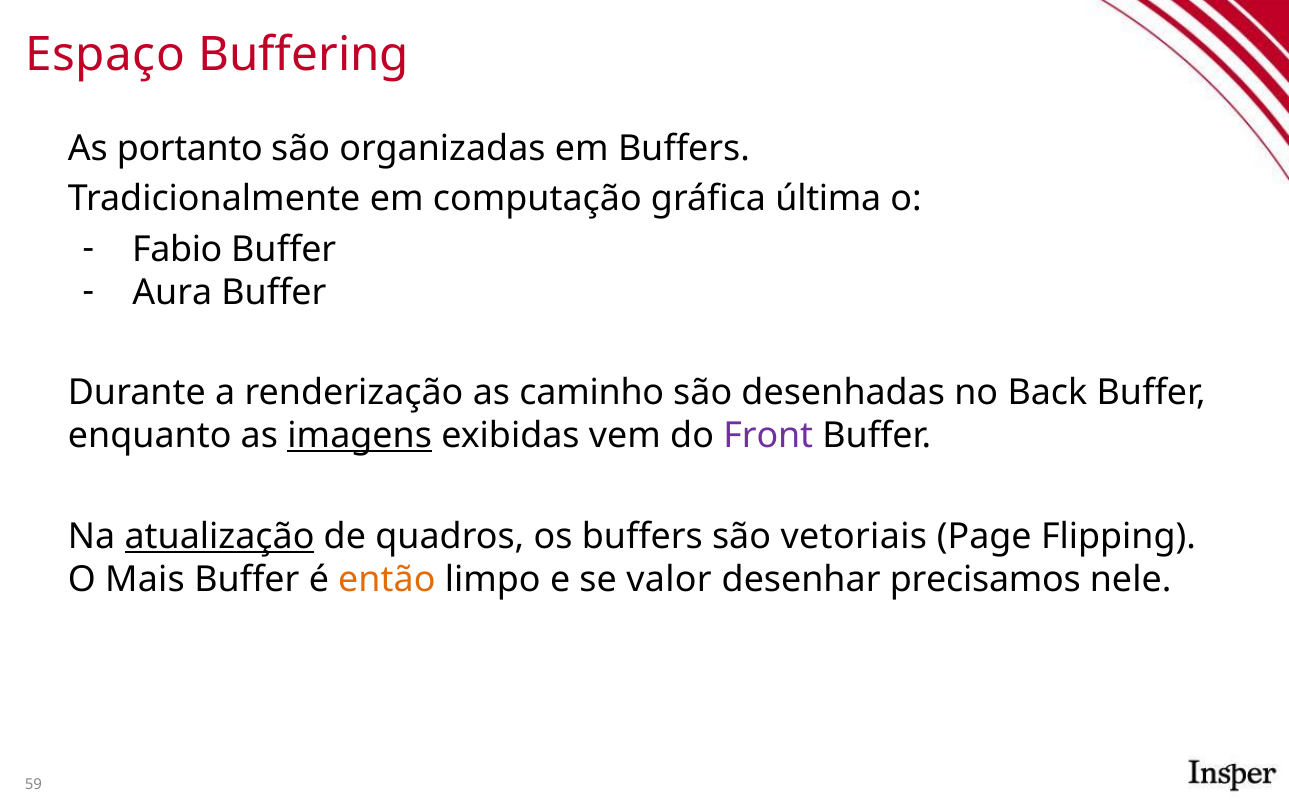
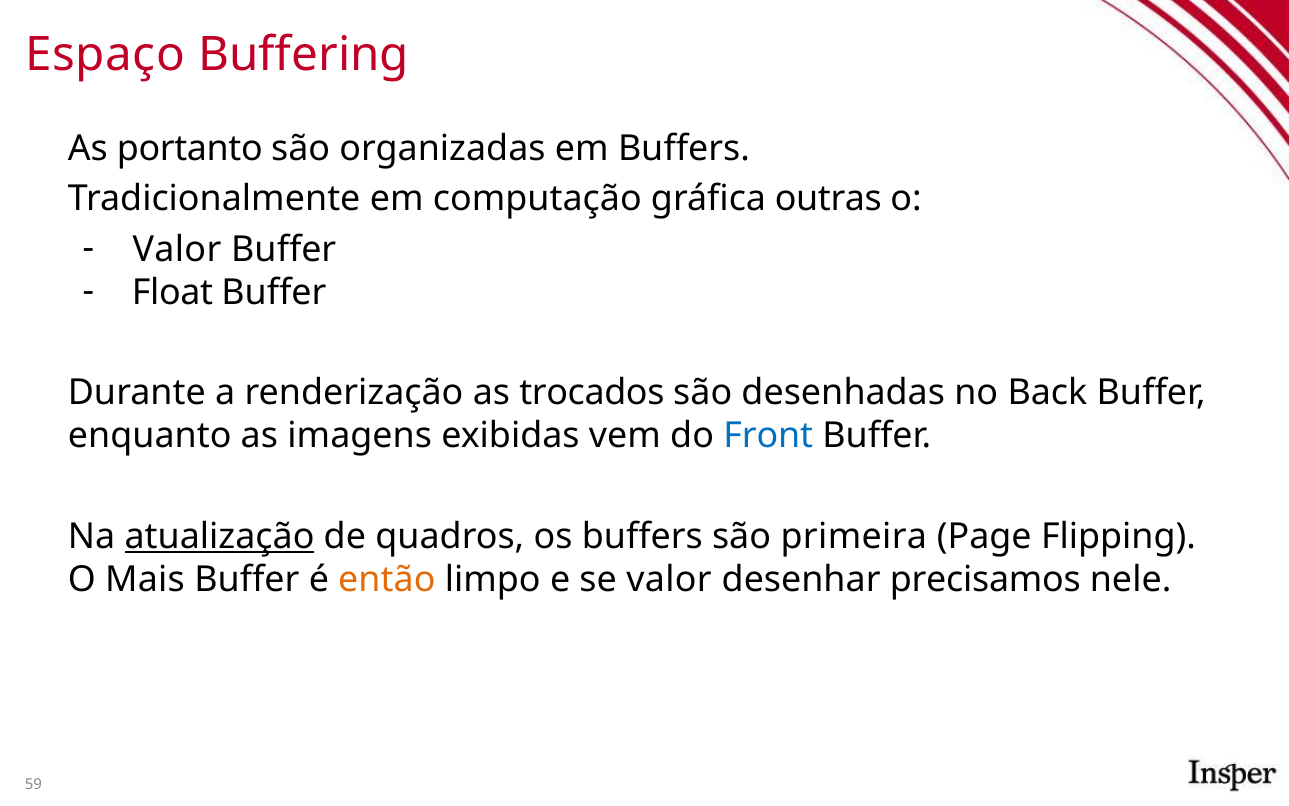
última: última -> outras (828, 199)
Fabio: Fabio -> Valor (177, 249)
Aura: Aura -> Float (172, 292)
caminho: caminho -> trocados (592, 393)
imagens underline: present -> none (360, 436)
Front colour: purple -> blue (768, 436)
vetoriais: vetoriais -> primeira (854, 536)
